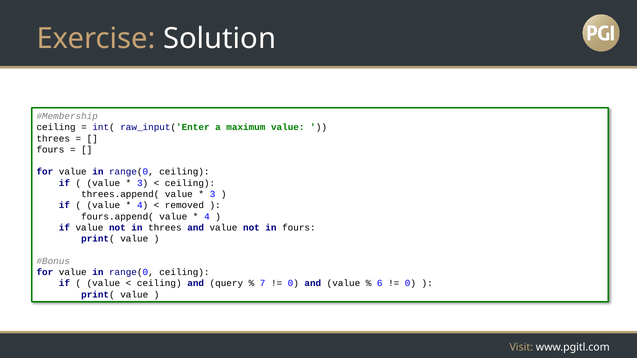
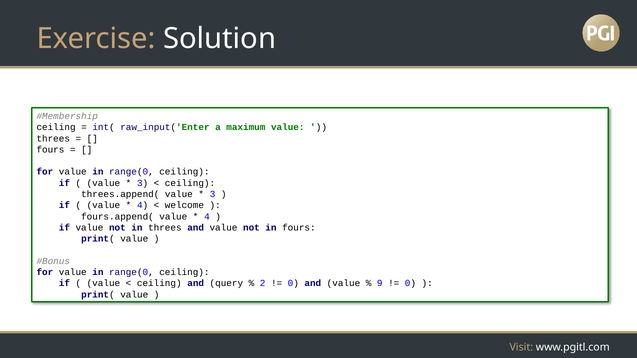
removed: removed -> welcome (184, 205)
7: 7 -> 2 (263, 284)
6: 6 -> 9 (380, 284)
